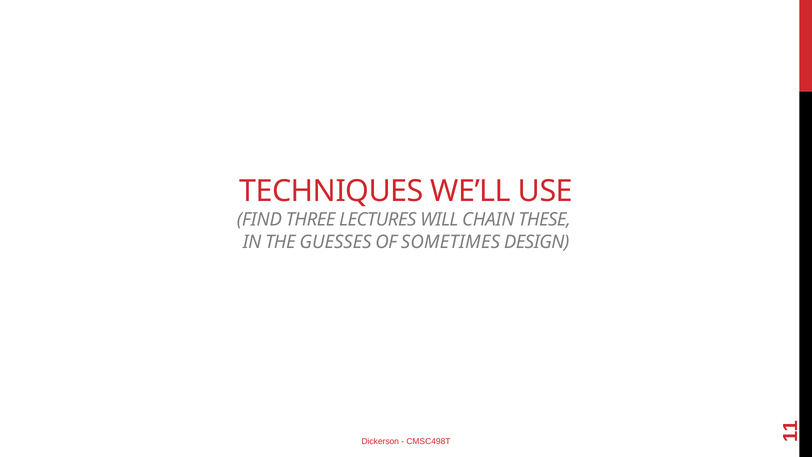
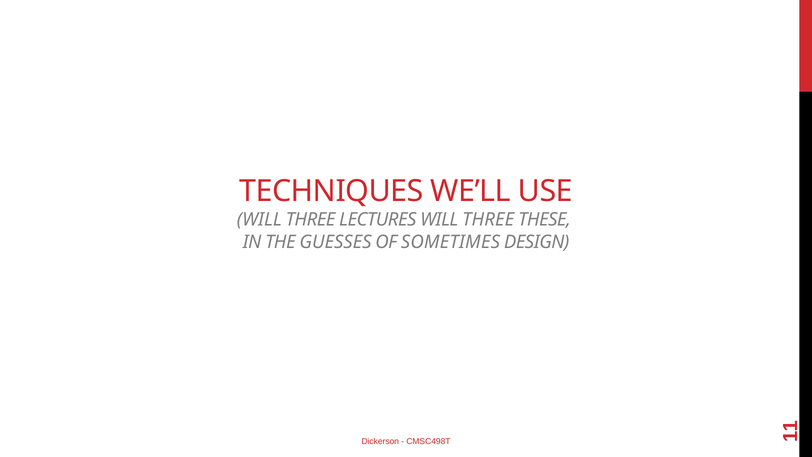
FIND: FIND -> WILL (259, 219)
LECTURES WILL CHAIN: CHAIN -> THREE (488, 219)
